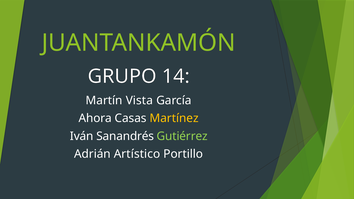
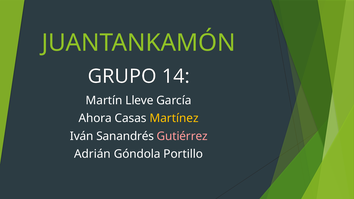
Vista: Vista -> Lleve (139, 101)
Gutiérrez colour: light green -> pink (182, 136)
Artístico: Artístico -> Góndola (137, 154)
